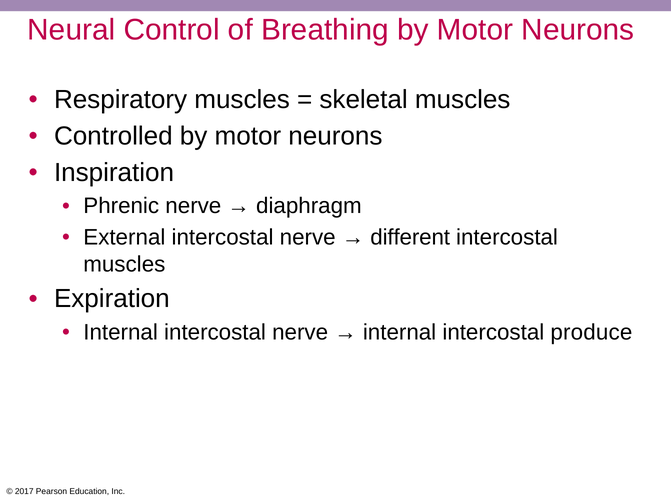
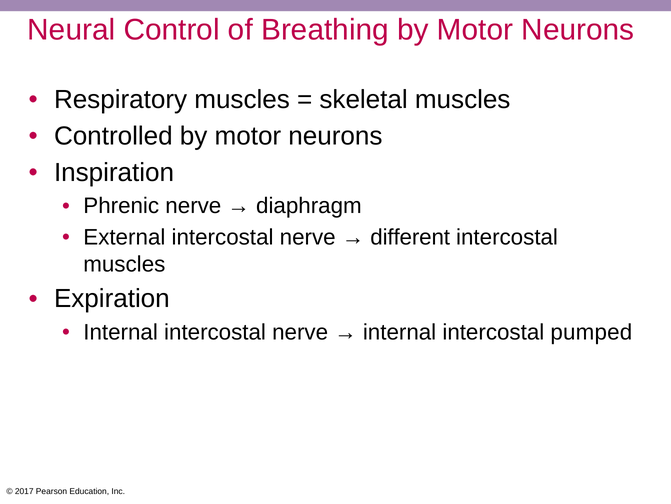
produce: produce -> pumped (591, 332)
